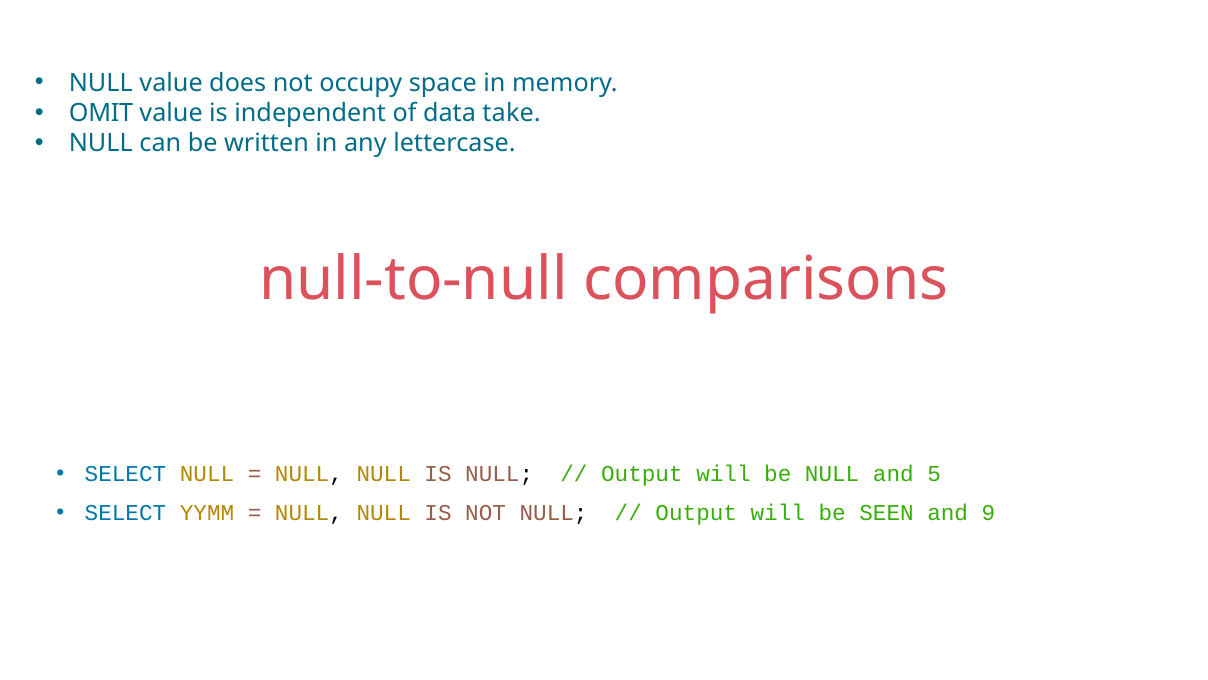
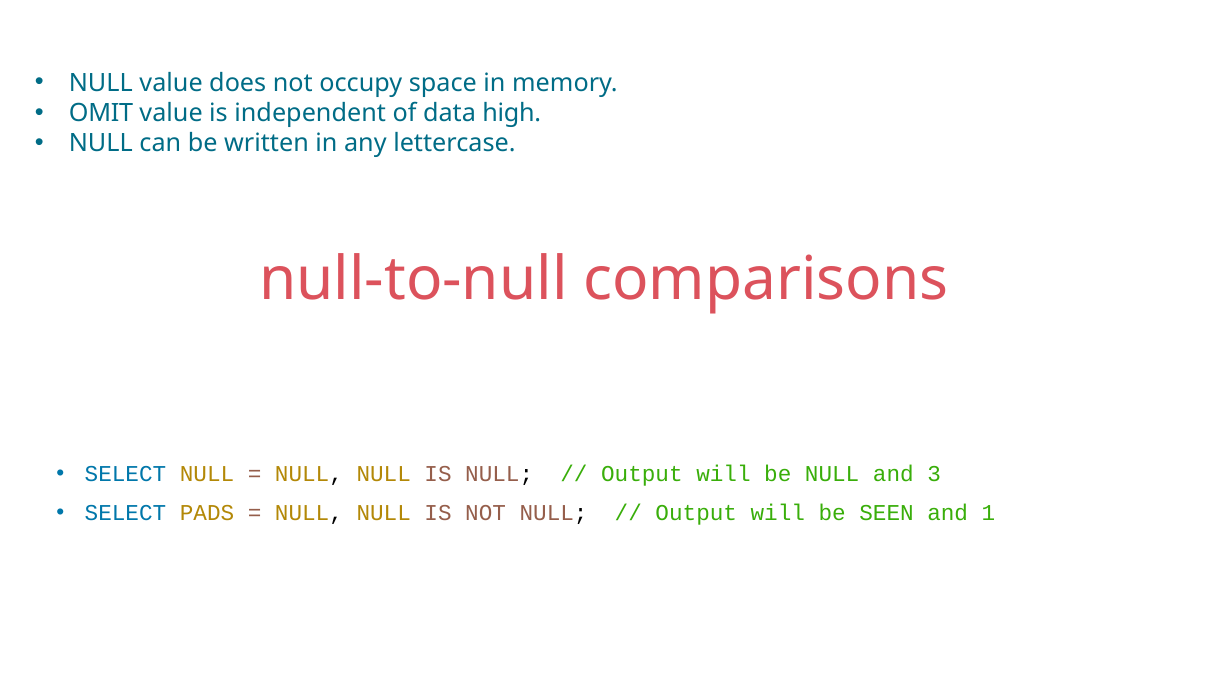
take: take -> high (512, 113)
5: 5 -> 3 (934, 473)
YYMM: YYMM -> PADS (207, 513)
9: 9 -> 1 (988, 513)
